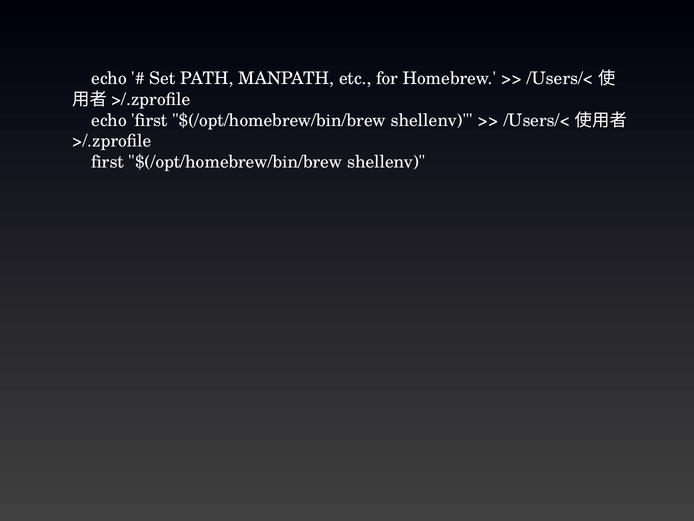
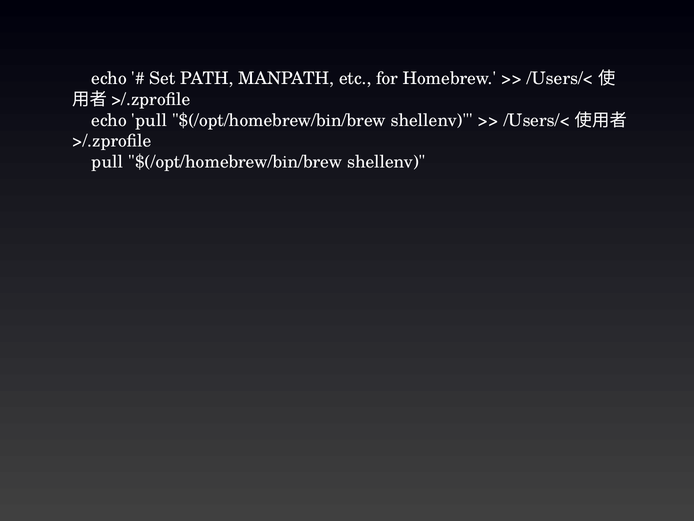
echo first: first -> pull (149, 120)
first: first -> pull (107, 162)
